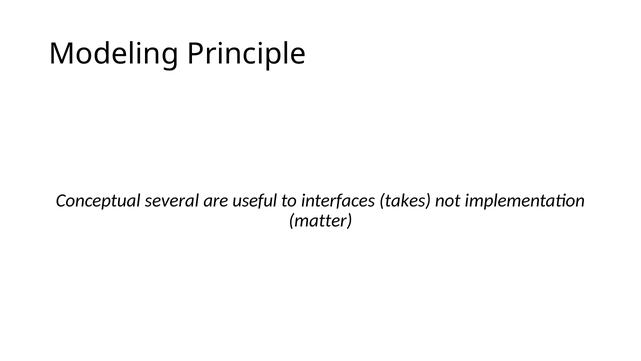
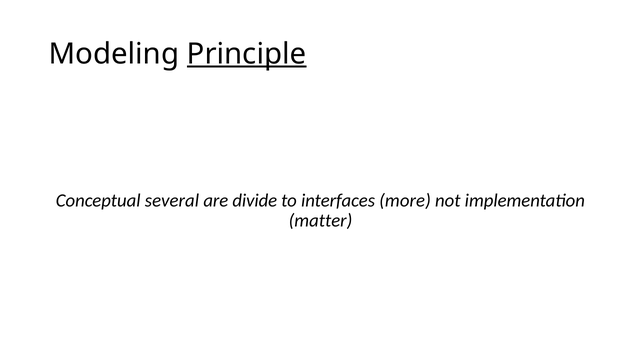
Principle underline: none -> present (247, 54)
useful: useful -> divide (255, 200)
takes: takes -> more (405, 200)
